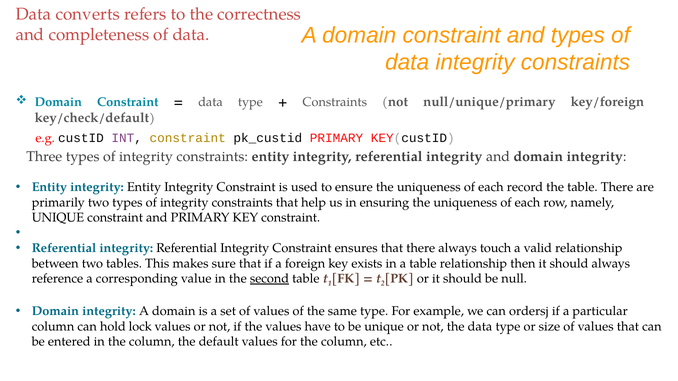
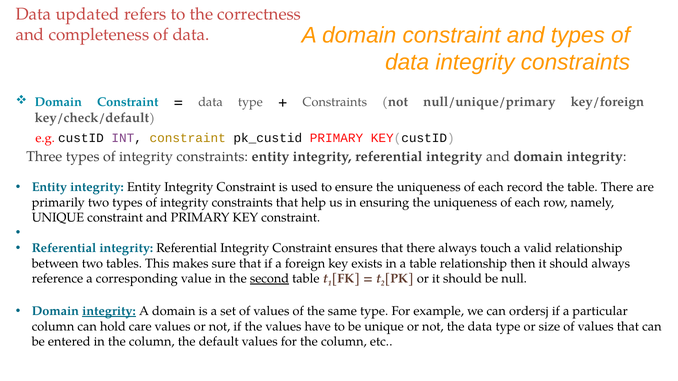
converts: converts -> updated (88, 14)
integrity underline: none -> present (109, 311)
lock: lock -> care (140, 327)
